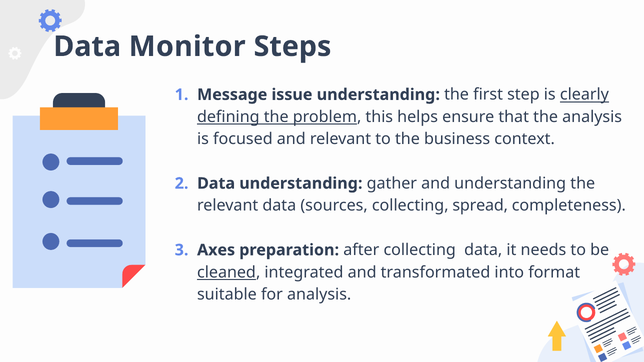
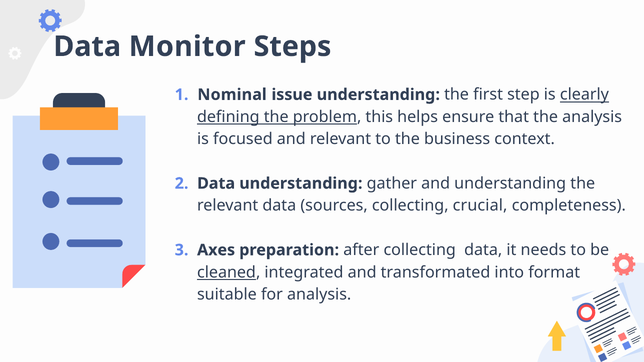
Message: Message -> Nominal (232, 95)
spread: spread -> crucial (480, 206)
